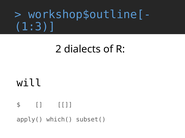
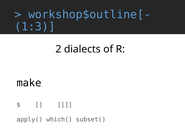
will: will -> make (29, 83)
